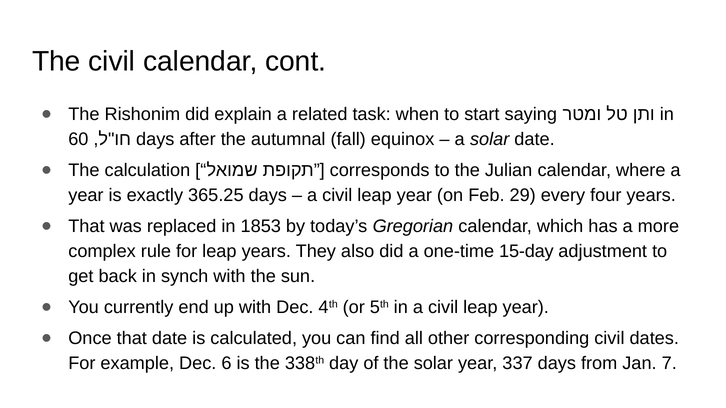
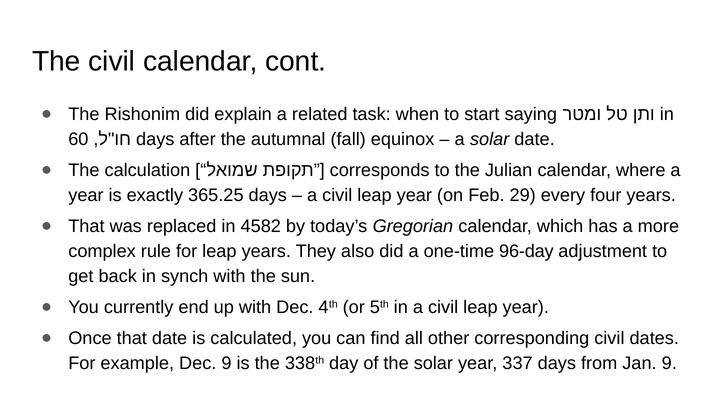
1853: 1853 -> 4582 (261, 226)
15-day: 15-day -> 96-day (526, 251)
Dec 6: 6 -> 9 (227, 364)
Jan 7: 7 -> 9 (669, 364)
